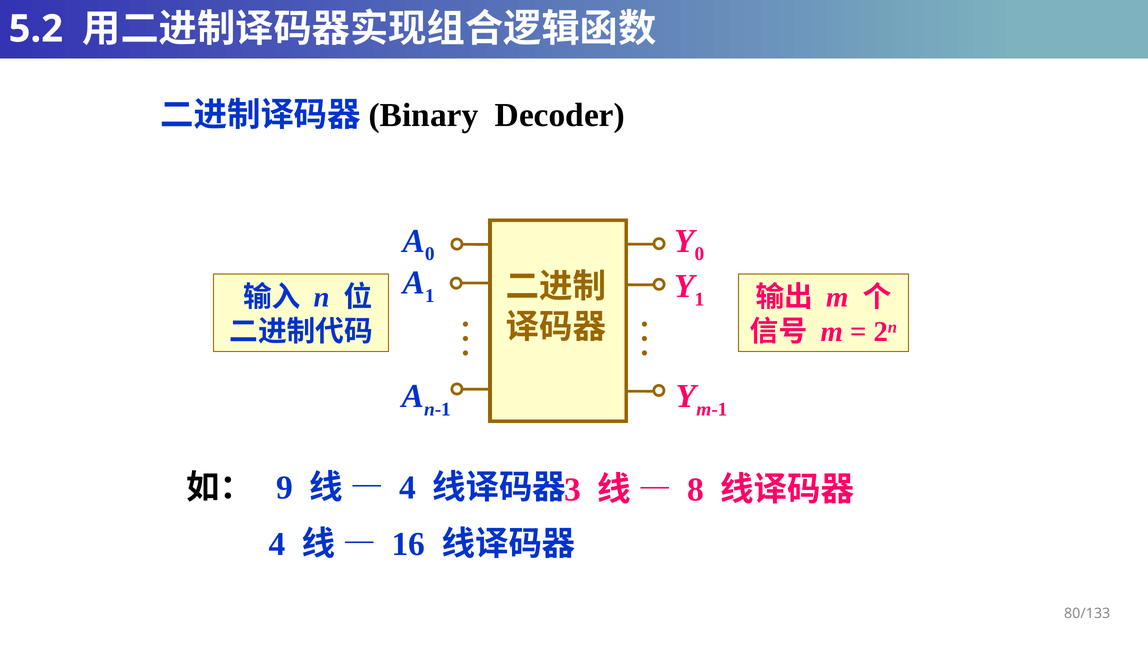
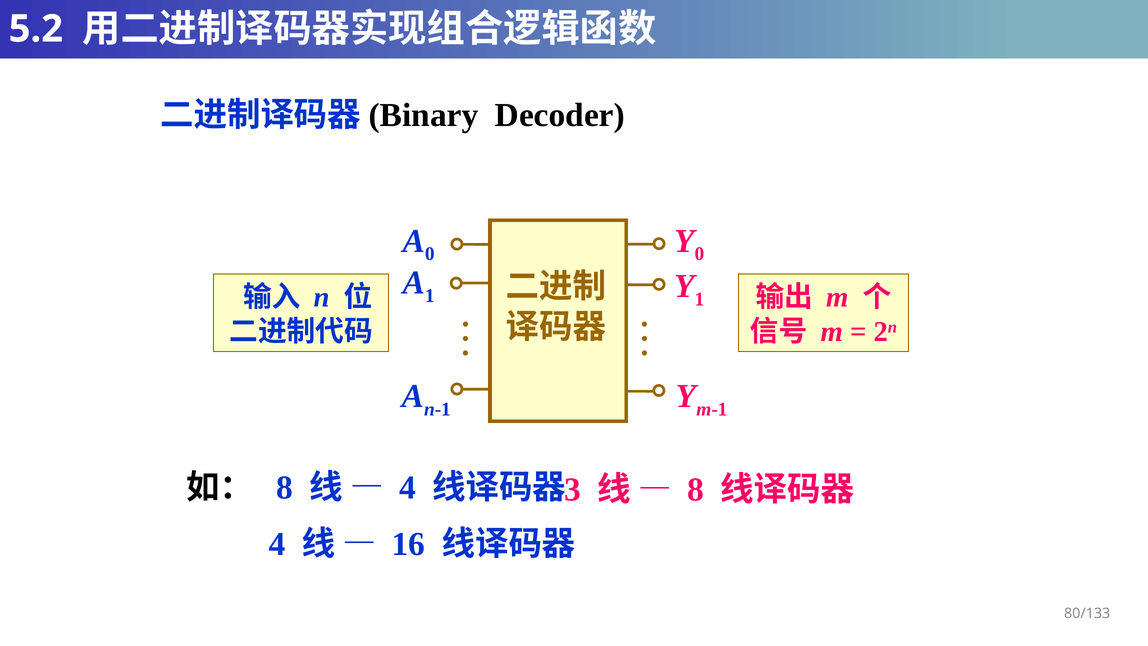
9: 9 -> 8 (285, 488)
